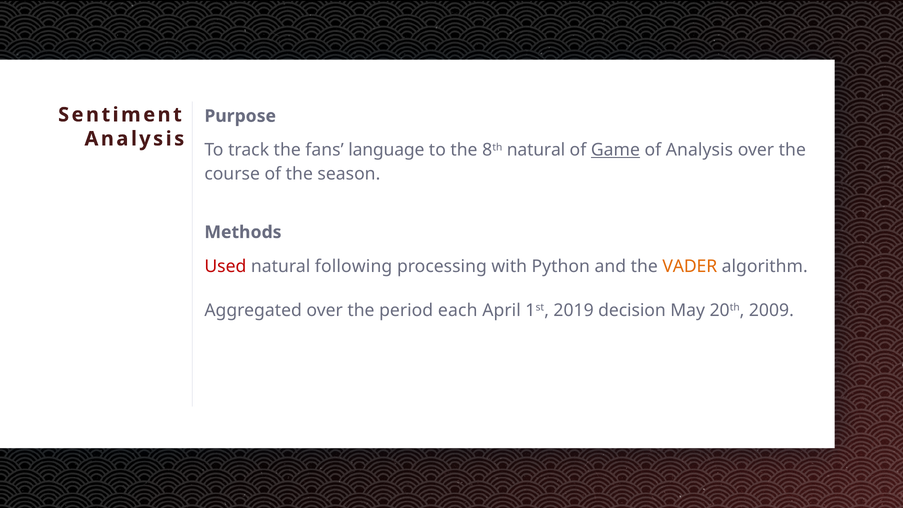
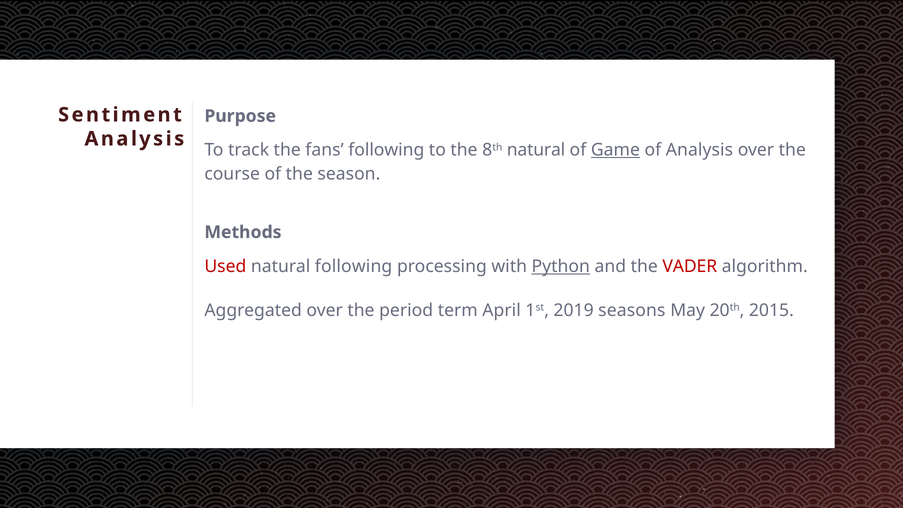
fans language: language -> following (386, 150)
Python underline: none -> present (561, 266)
VADER colour: orange -> red (690, 266)
each: each -> term (458, 310)
decision: decision -> seasons (632, 310)
2009: 2009 -> 2015 (771, 310)
